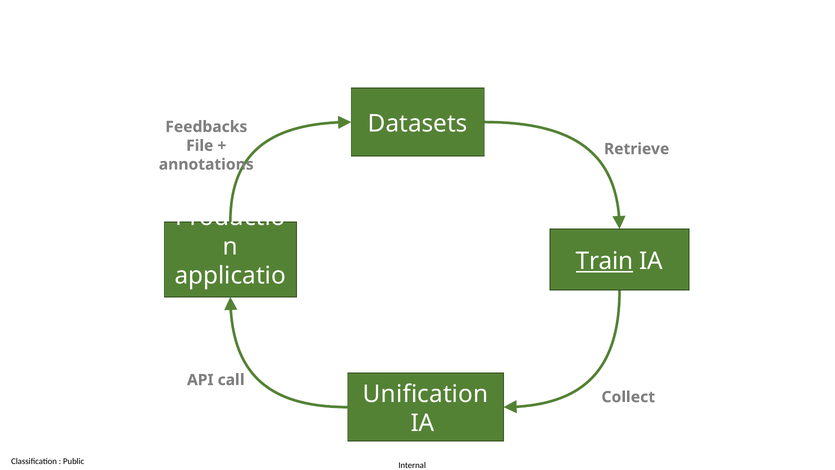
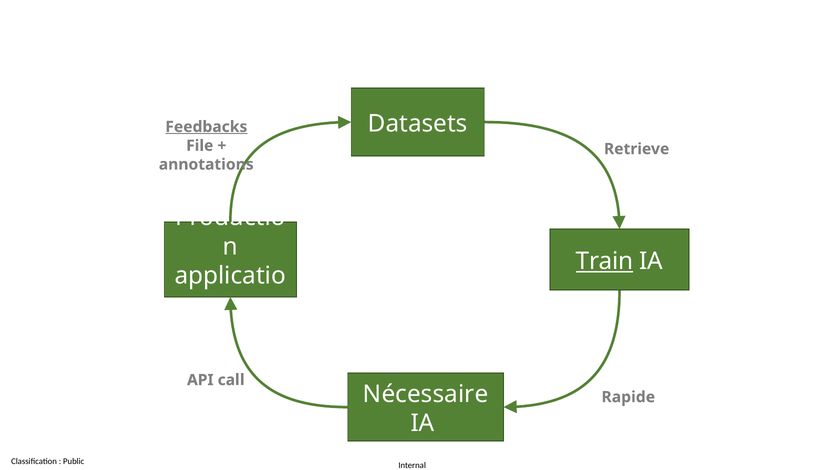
Feedbacks underline: none -> present (206, 127)
Unification: Unification -> Nécessaire (426, 394)
Collect: Collect -> Rapide (628, 397)
